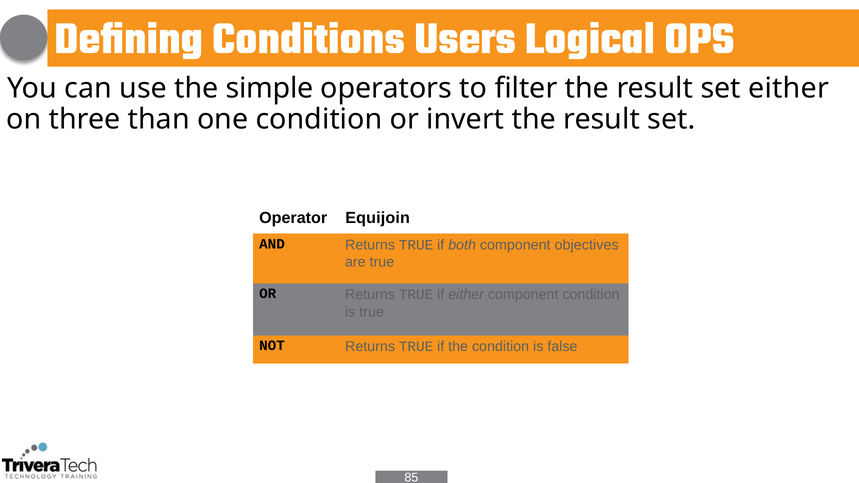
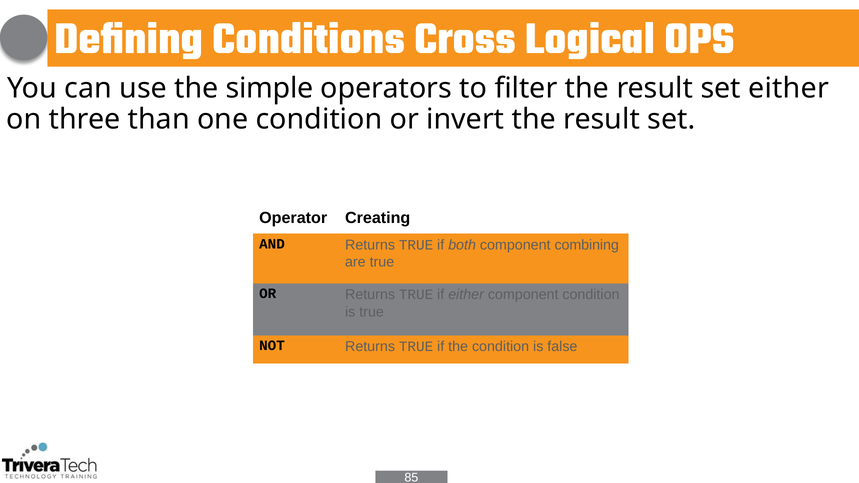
Users: Users -> Cross (465, 38)
Equijoin: Equijoin -> Creating (378, 218)
objectives: objectives -> combining (587, 245)
